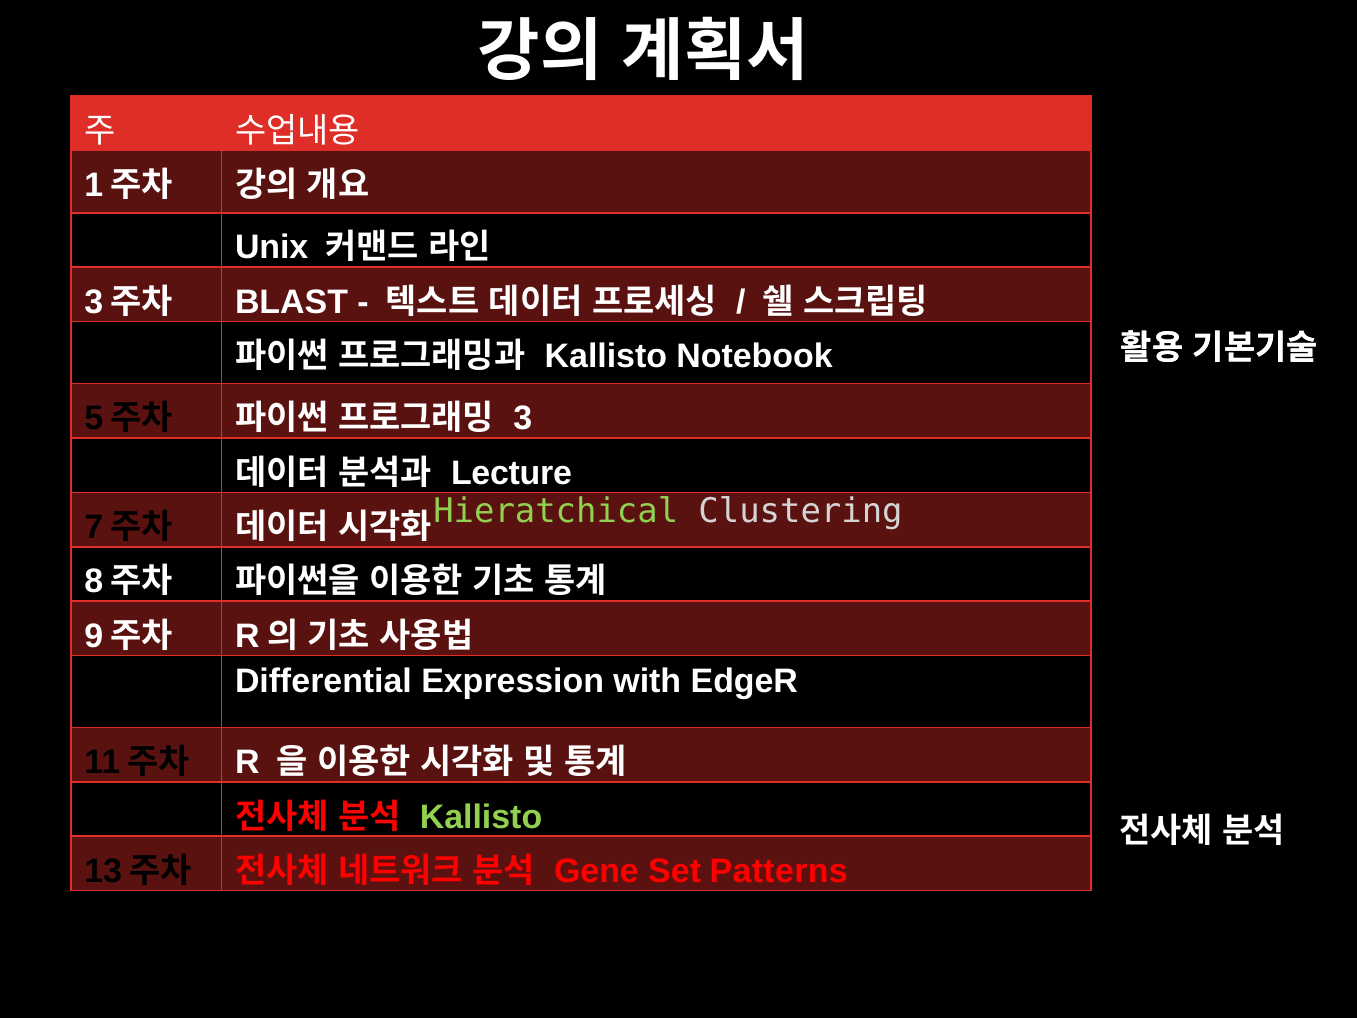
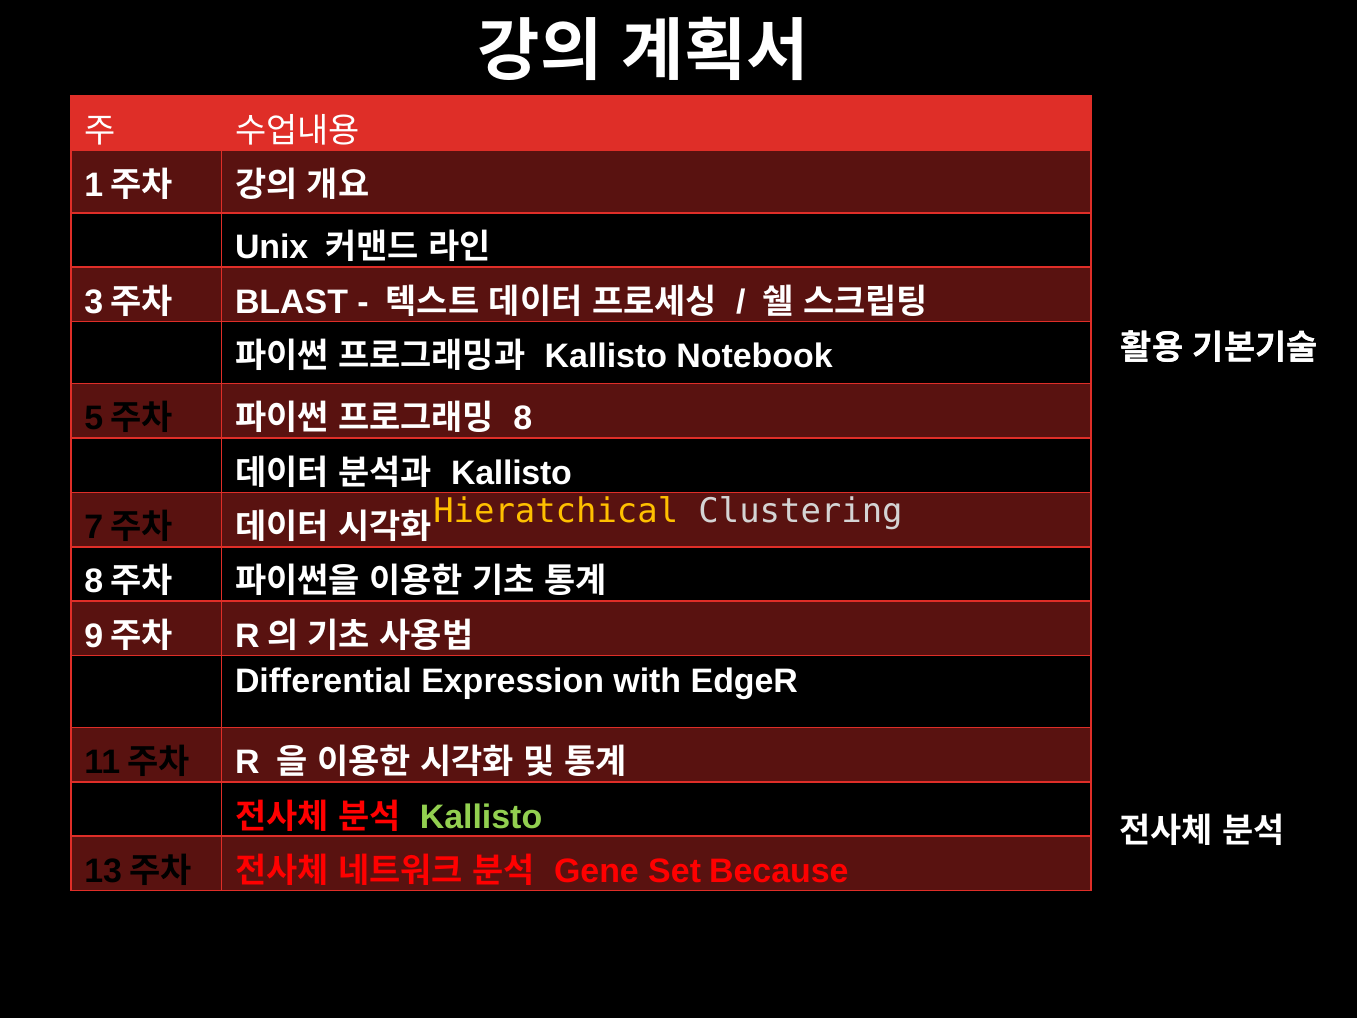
3: 3 -> 8 (523, 419)
Lecture: Lecture -> Kallisto (511, 473)
Hieratchical colour: light green -> yellow (556, 511)
Patterns: Patterns -> Because (779, 871)
